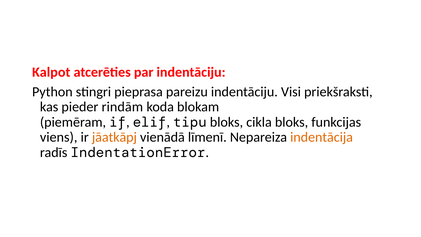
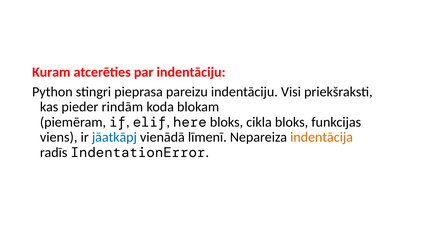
Kalpot: Kalpot -> Kuram (51, 72)
tipu: tipu -> here (190, 122)
jāatkāpj colour: orange -> blue (114, 137)
